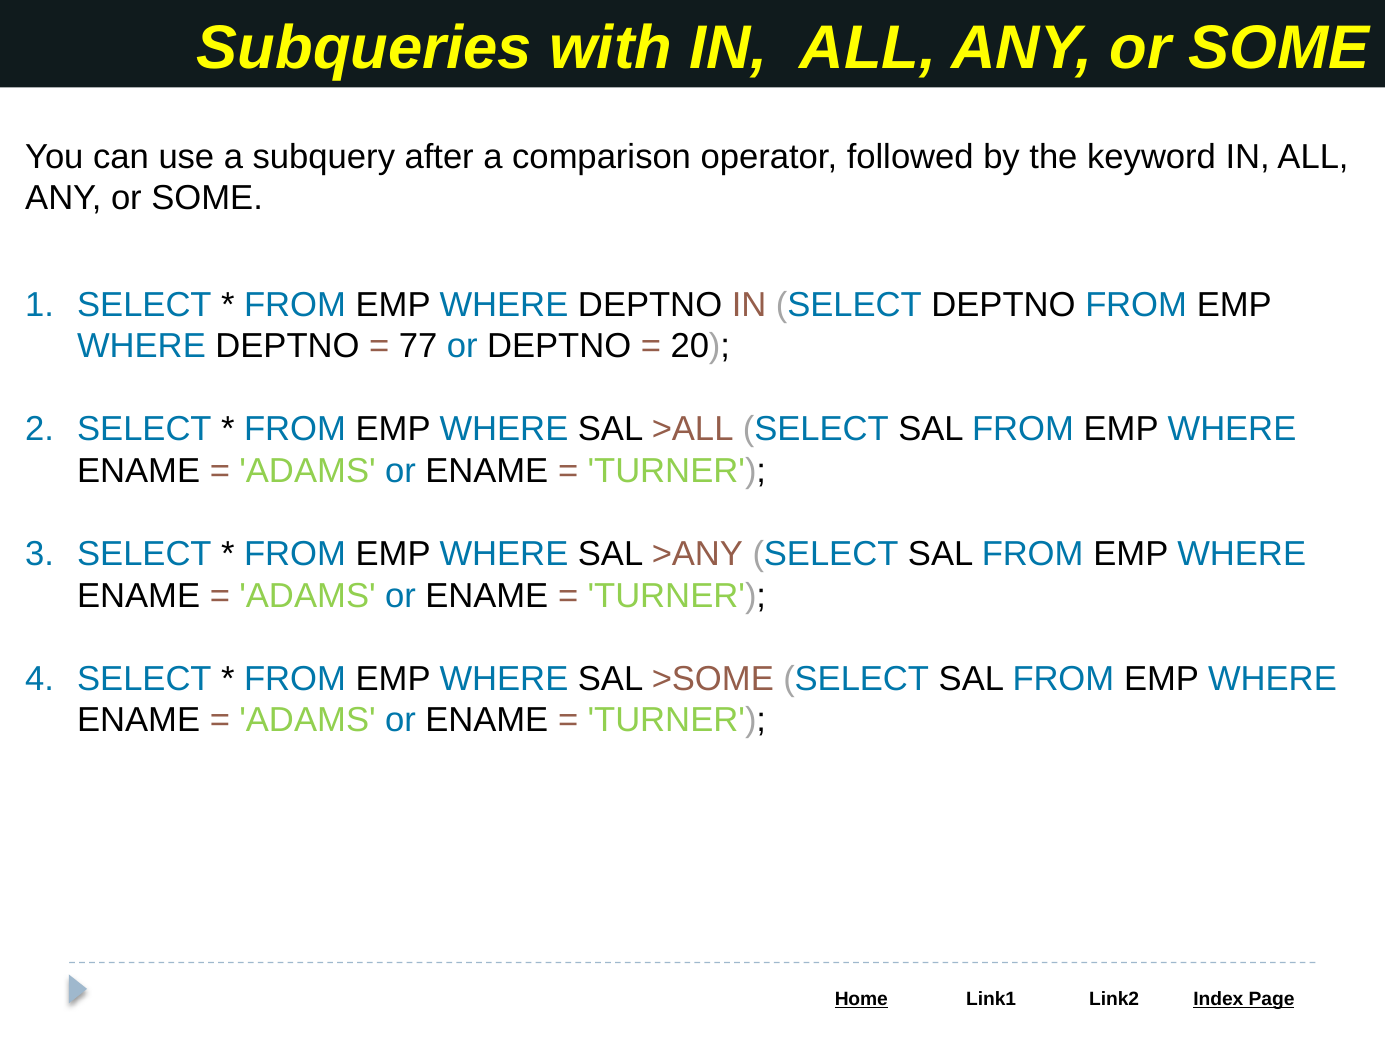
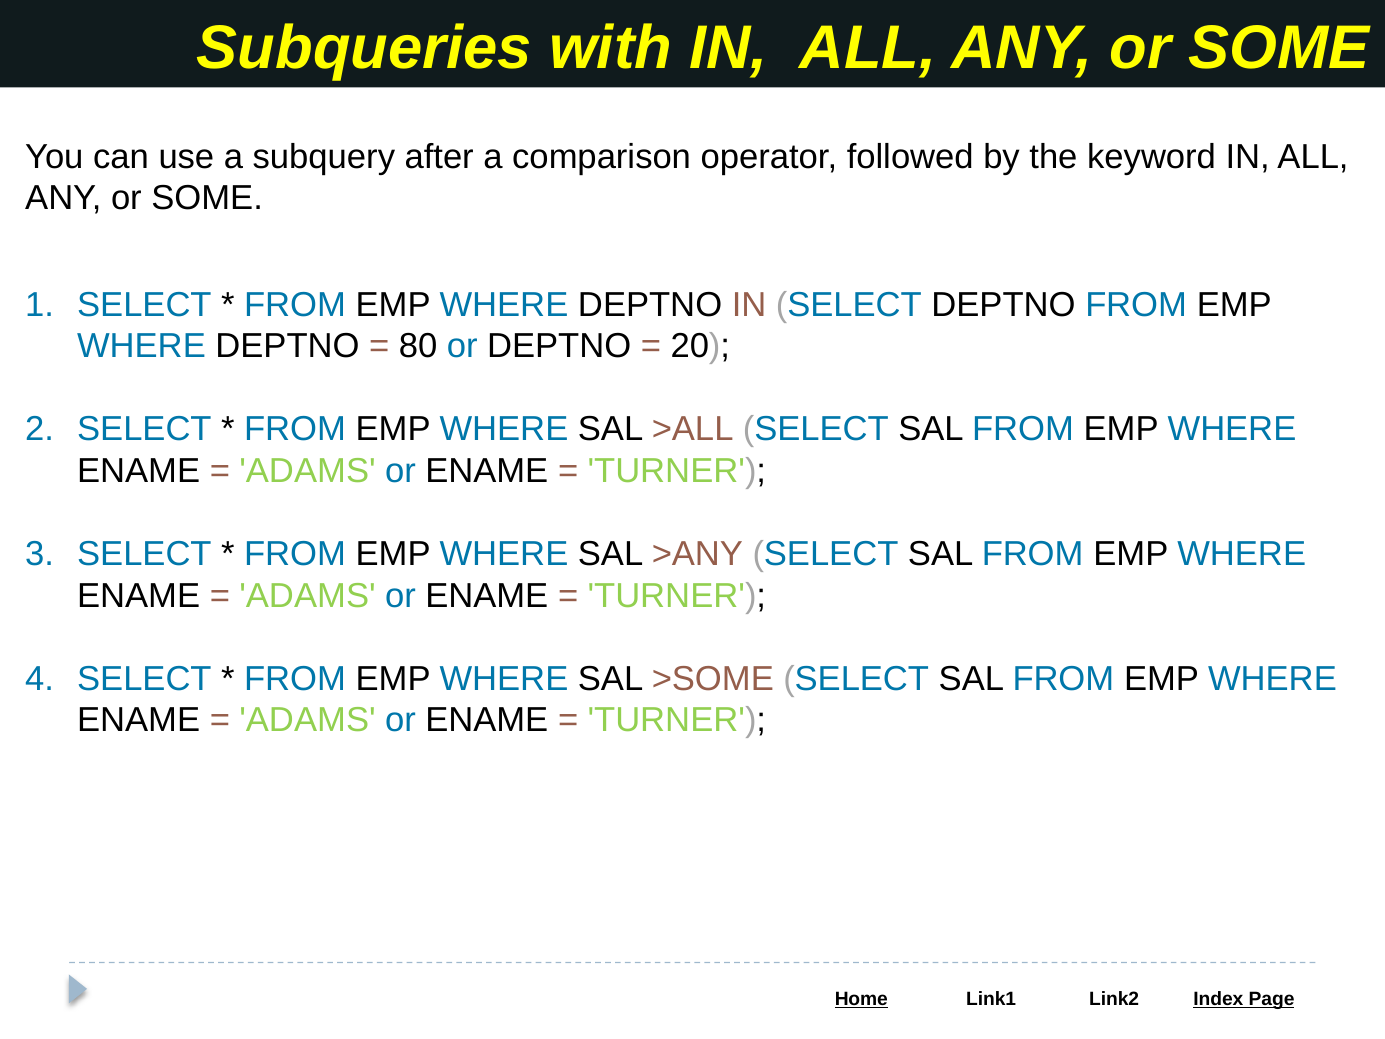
77: 77 -> 80 (418, 346)
